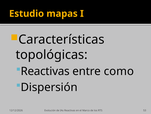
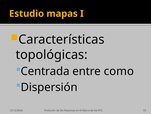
Reactivas: Reactivas -> Centrada (45, 71)
